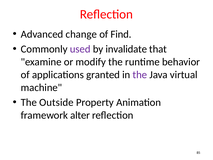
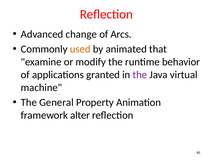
Find: Find -> Arcs (121, 34)
used colour: purple -> orange (80, 49)
invalidate: invalidate -> animated (126, 49)
Outside: Outside -> General (56, 102)
